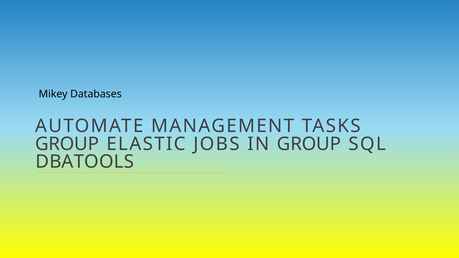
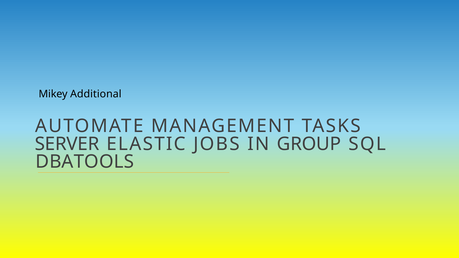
Databases: Databases -> Additional (96, 94)
GROUP: GROUP -> SERVER (67, 144)
